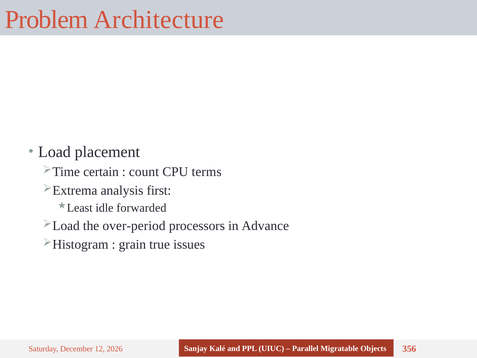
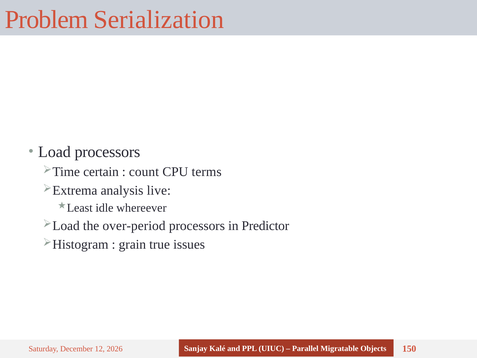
Architecture: Architecture -> Serialization (159, 20)
Load placement: placement -> processors (107, 152)
first: first -> live (159, 190)
forwarded: forwarded -> whereever (141, 208)
Advance: Advance -> Predictor (265, 226)
356: 356 -> 150 (409, 349)
